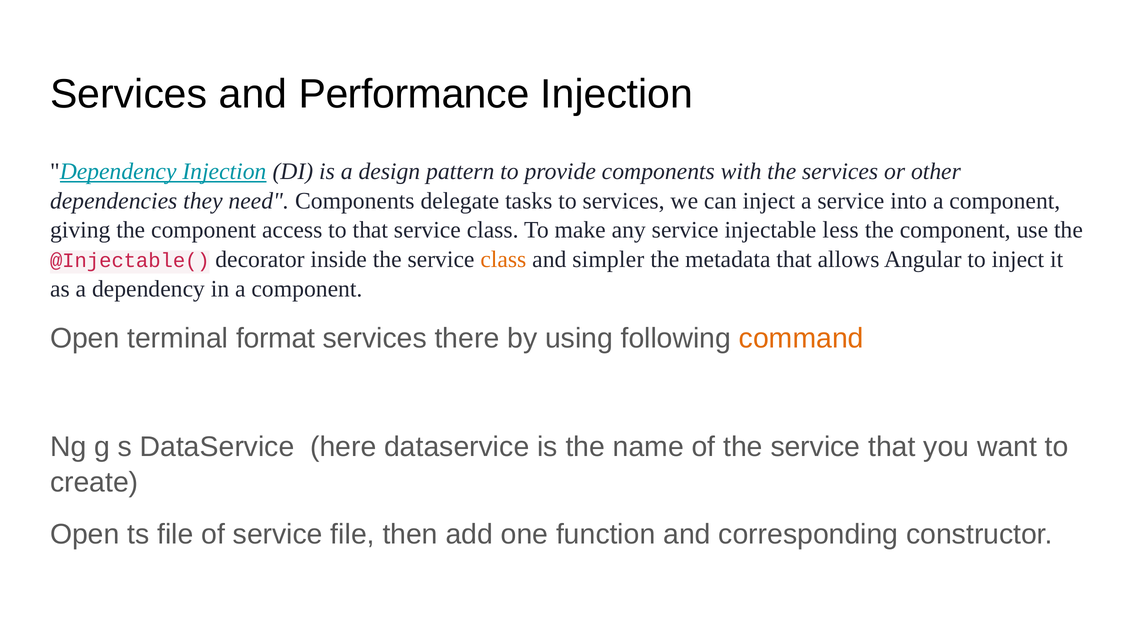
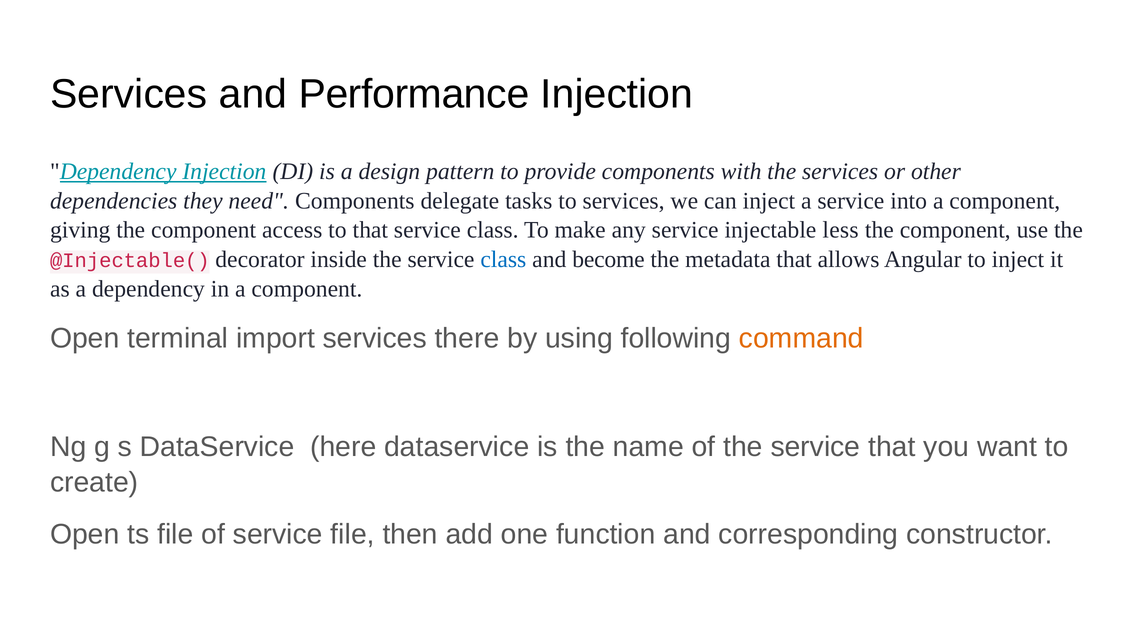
class colour: orange -> blue (503, 260)
simpler: simpler -> become (608, 260)
format: format -> import (275, 339)
